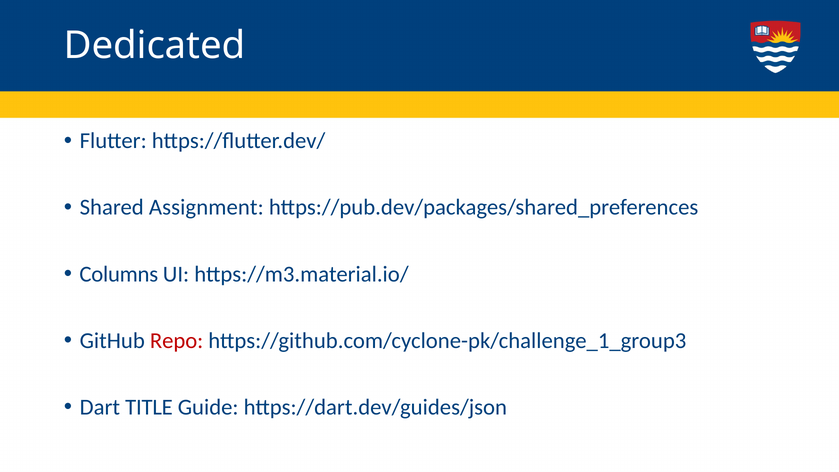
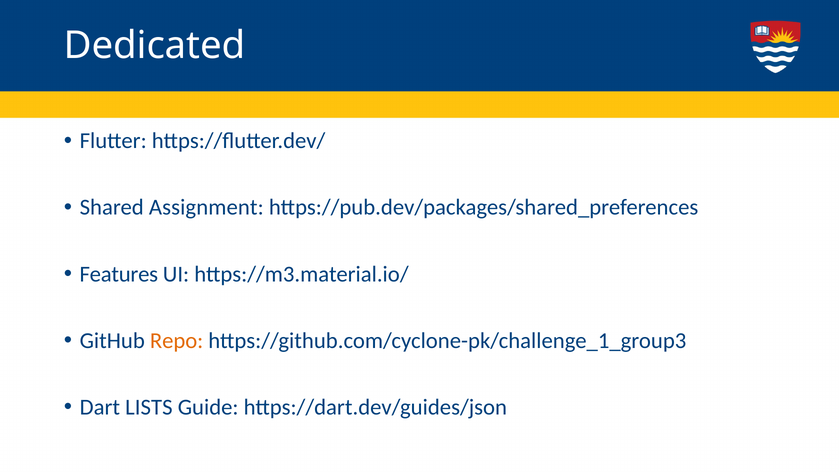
Columns: Columns -> Features (119, 274)
Repo colour: red -> orange (177, 341)
TITLE: TITLE -> LISTS (149, 407)
